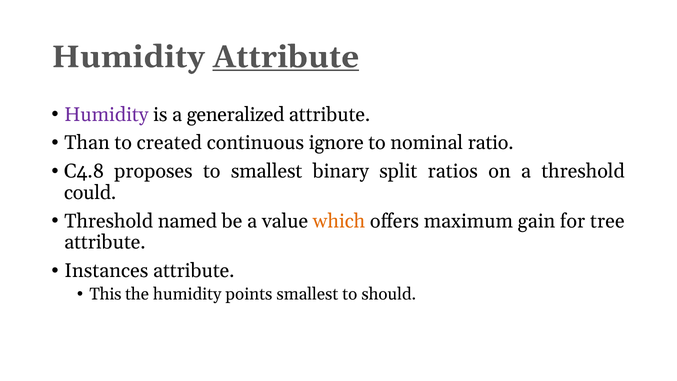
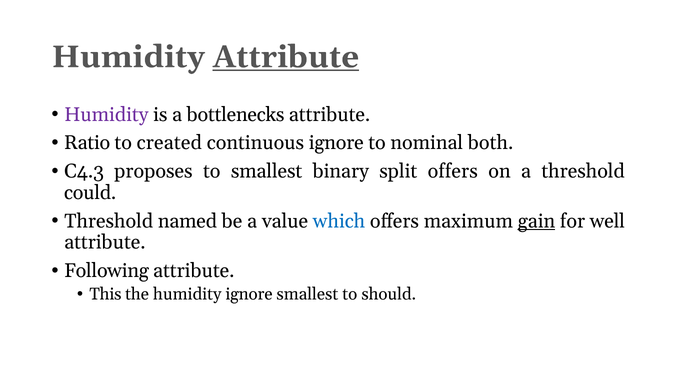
generalized: generalized -> bottlenecks (236, 114)
Than: Than -> Ratio (87, 143)
ratio: ratio -> both (491, 143)
C4.8: C4.8 -> C4.3 (84, 171)
split ratios: ratios -> offers (453, 171)
which colour: orange -> blue (339, 221)
gain underline: none -> present (536, 221)
tree: tree -> well (607, 221)
Instances: Instances -> Following (106, 271)
humidity points: points -> ignore (249, 294)
